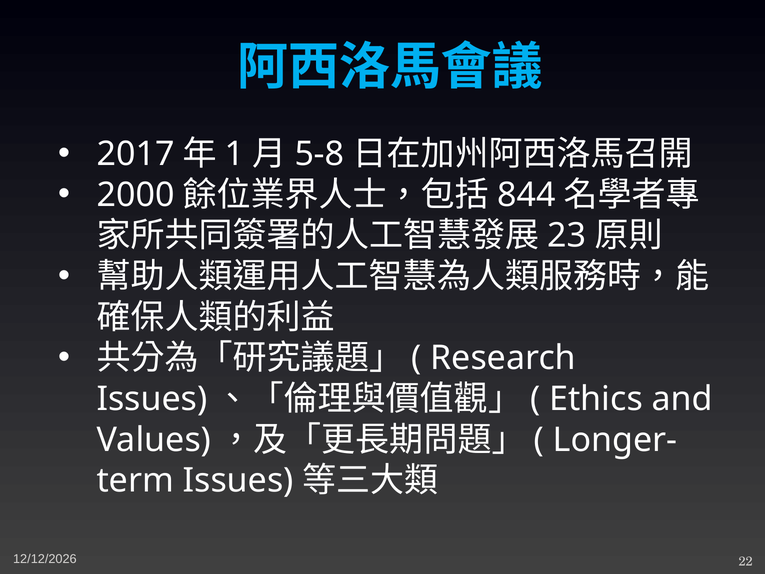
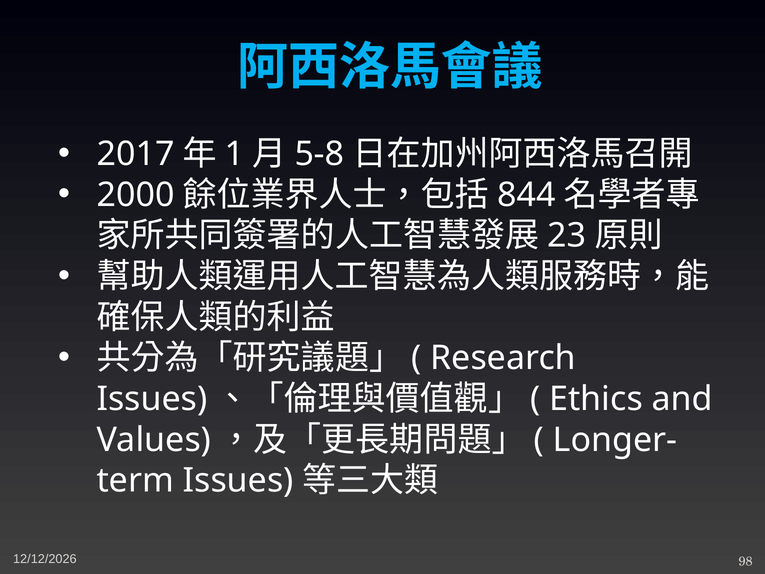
22: 22 -> 98 (746, 561)
